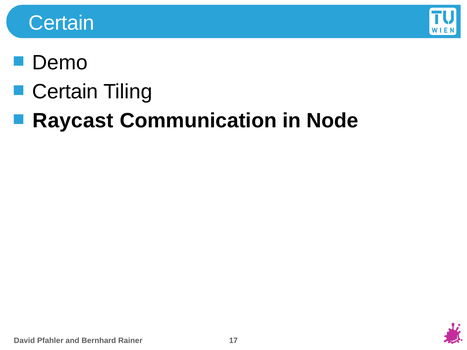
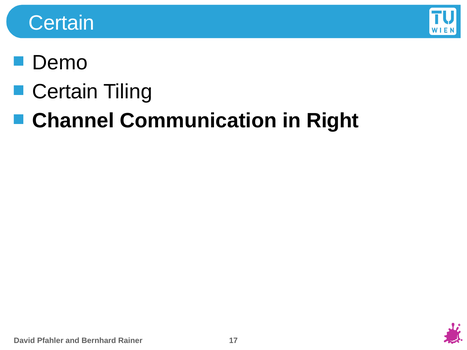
Raycast: Raycast -> Channel (73, 121)
Node: Node -> Right (333, 121)
